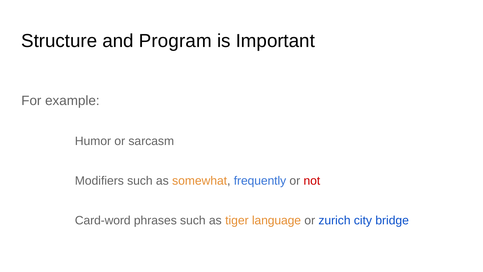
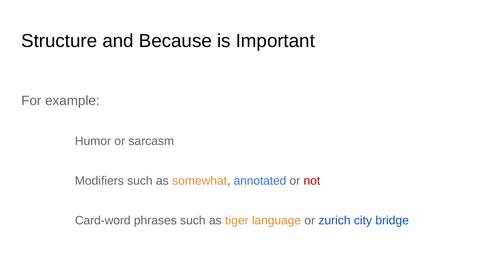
Program: Program -> Because (175, 41)
frequently: frequently -> annotated (260, 181)
